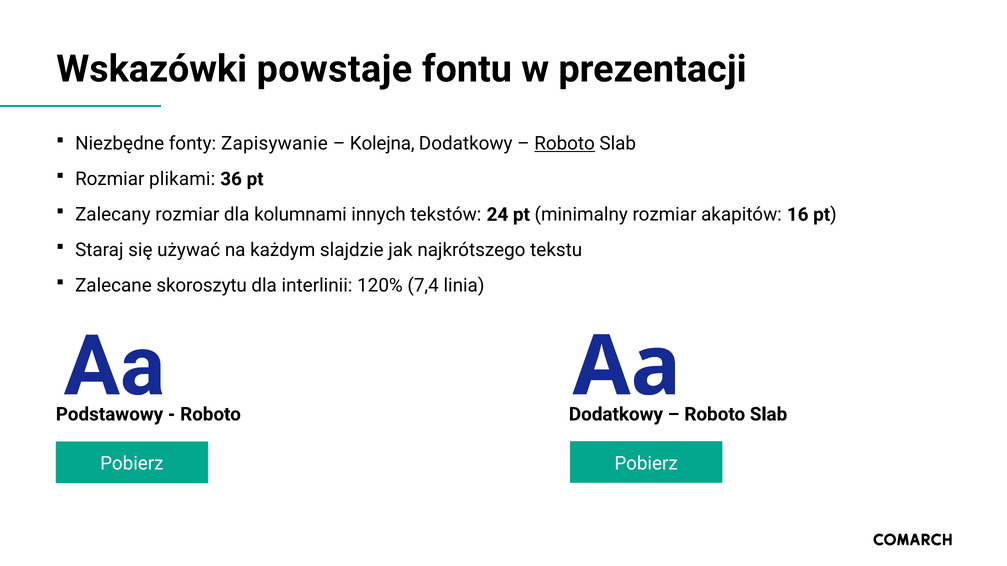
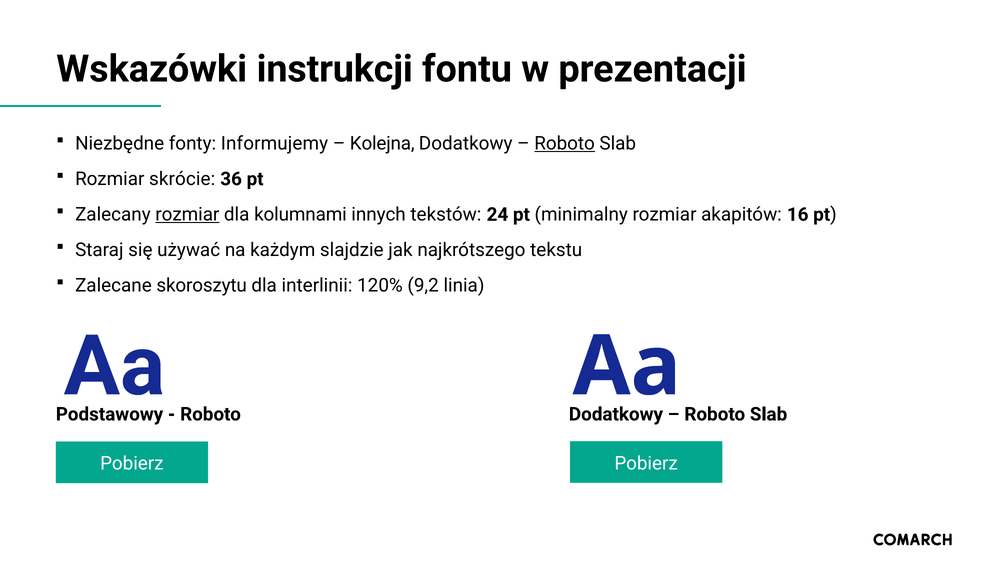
powstaje: powstaje -> instrukcji (335, 69)
Zapisywanie: Zapisywanie -> Informujemy (275, 144)
plikami: plikami -> skrócie (182, 179)
rozmiar underline: none -> present (187, 215)
7,4: 7,4 -> 9,2 (423, 286)
